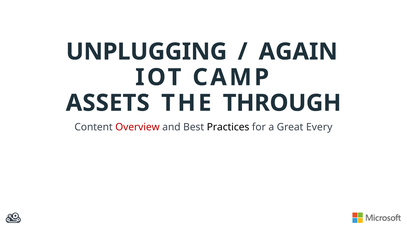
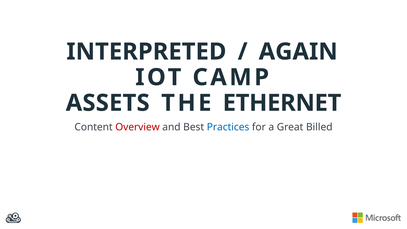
UNPLUGGING: UNPLUGGING -> INTERPRETED (146, 52)
THROUGH: THROUGH -> ETHERNET (282, 103)
Practices colour: black -> blue (228, 127)
Every: Every -> Billed (319, 127)
